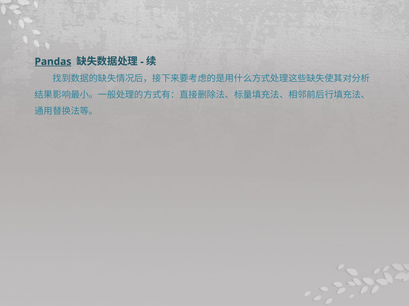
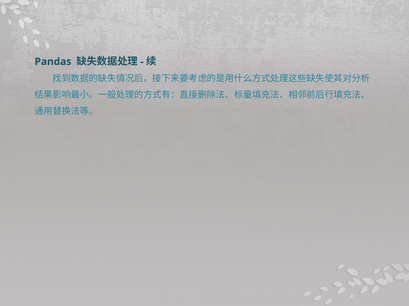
Pandas underline: present -> none (53, 62)
